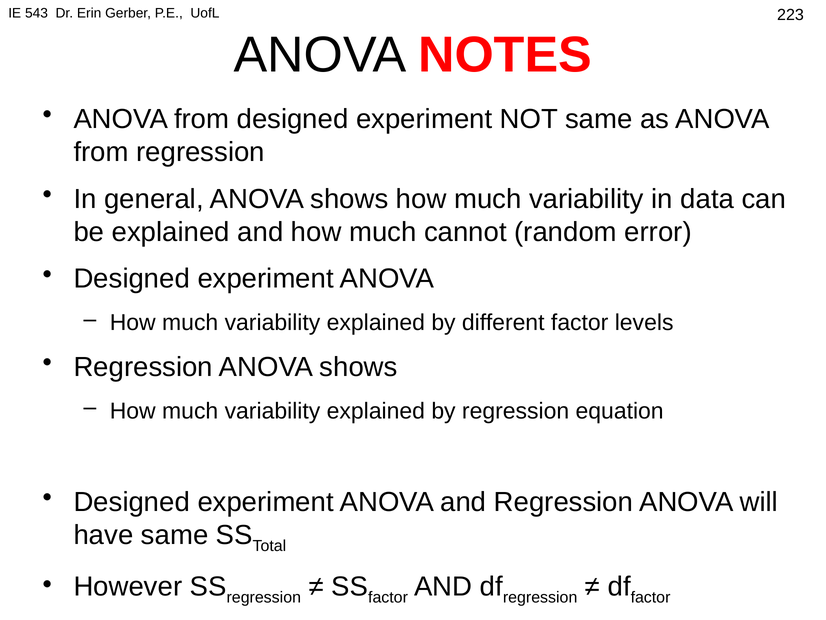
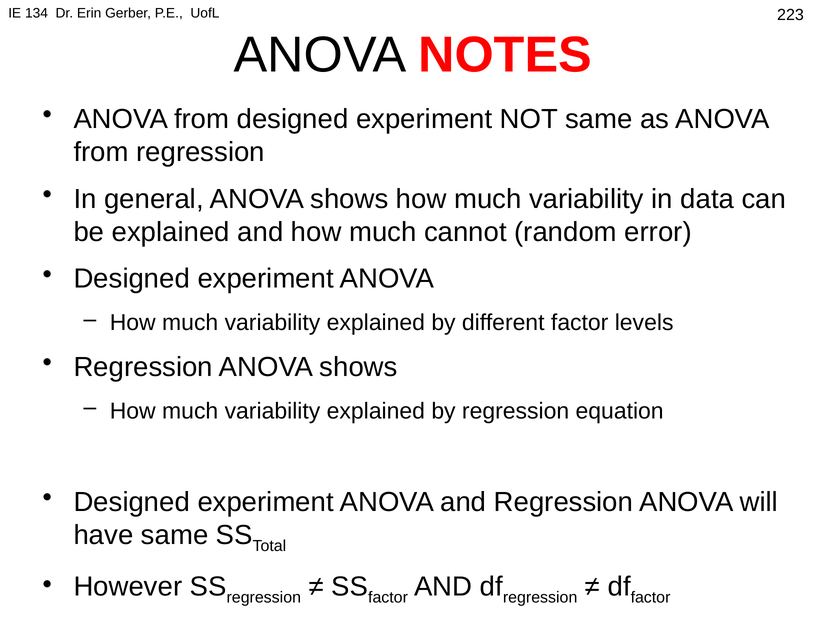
543: 543 -> 134 (36, 13)
